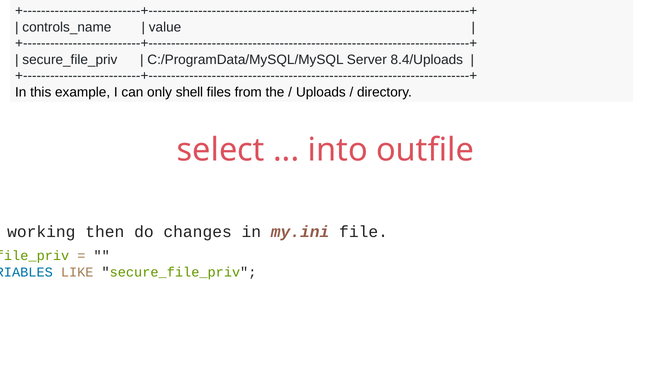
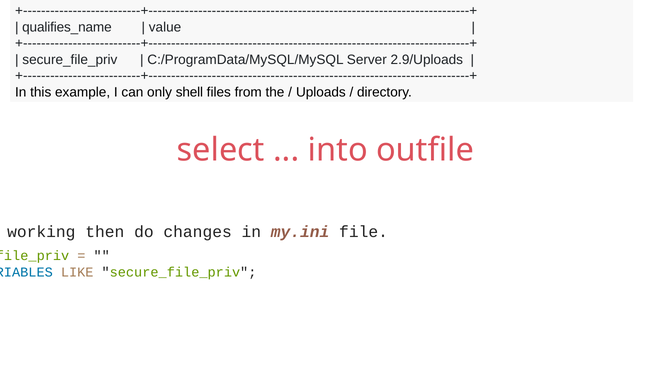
controls_name: controls_name -> qualifies_name (67, 27)
8.4/Uploads: 8.4/Uploads -> 2.9/Uploads (427, 60)
